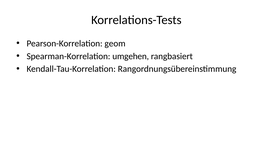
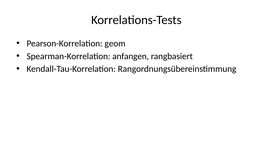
umgehen: umgehen -> anfangen (131, 56)
